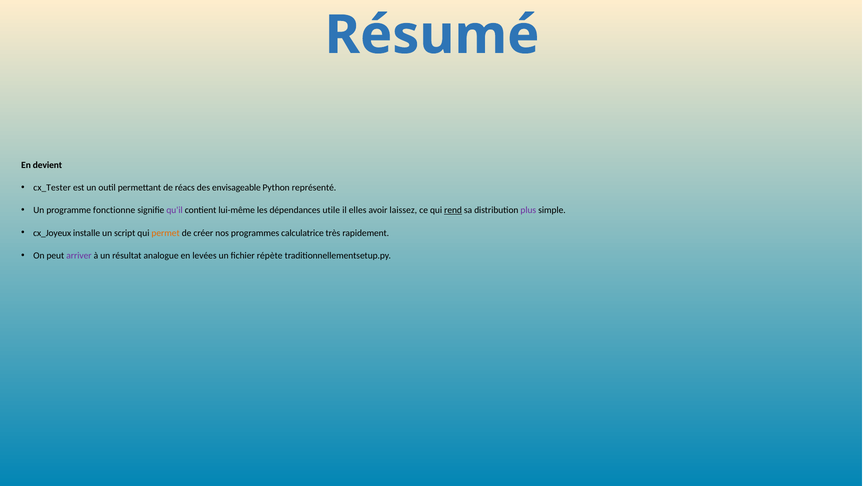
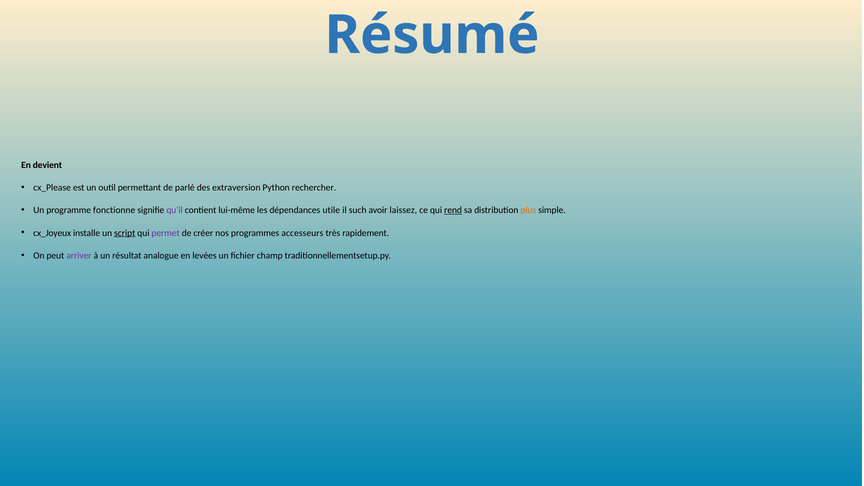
cx_Tester: cx_Tester -> cx_Please (52, 188)
réacs: réacs -> parlé (185, 188)
envisageable: envisageable -> extraversion (236, 188)
représenté: représenté -> rechercher (314, 188)
elles: elles -> such (358, 210)
plus colour: purple -> orange (528, 210)
script underline: none -> present (125, 233)
permet colour: orange -> purple (166, 233)
calculatrice: calculatrice -> accesseurs (302, 233)
répète: répète -> champ (270, 256)
